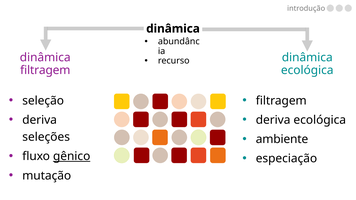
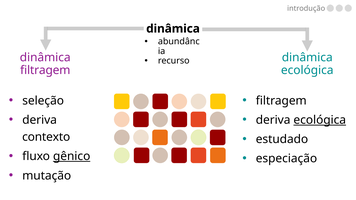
ecológica underline: none -> present (320, 120)
ambiente: ambiente -> estudado (282, 139)
seleções: seleções -> contexto (46, 137)
